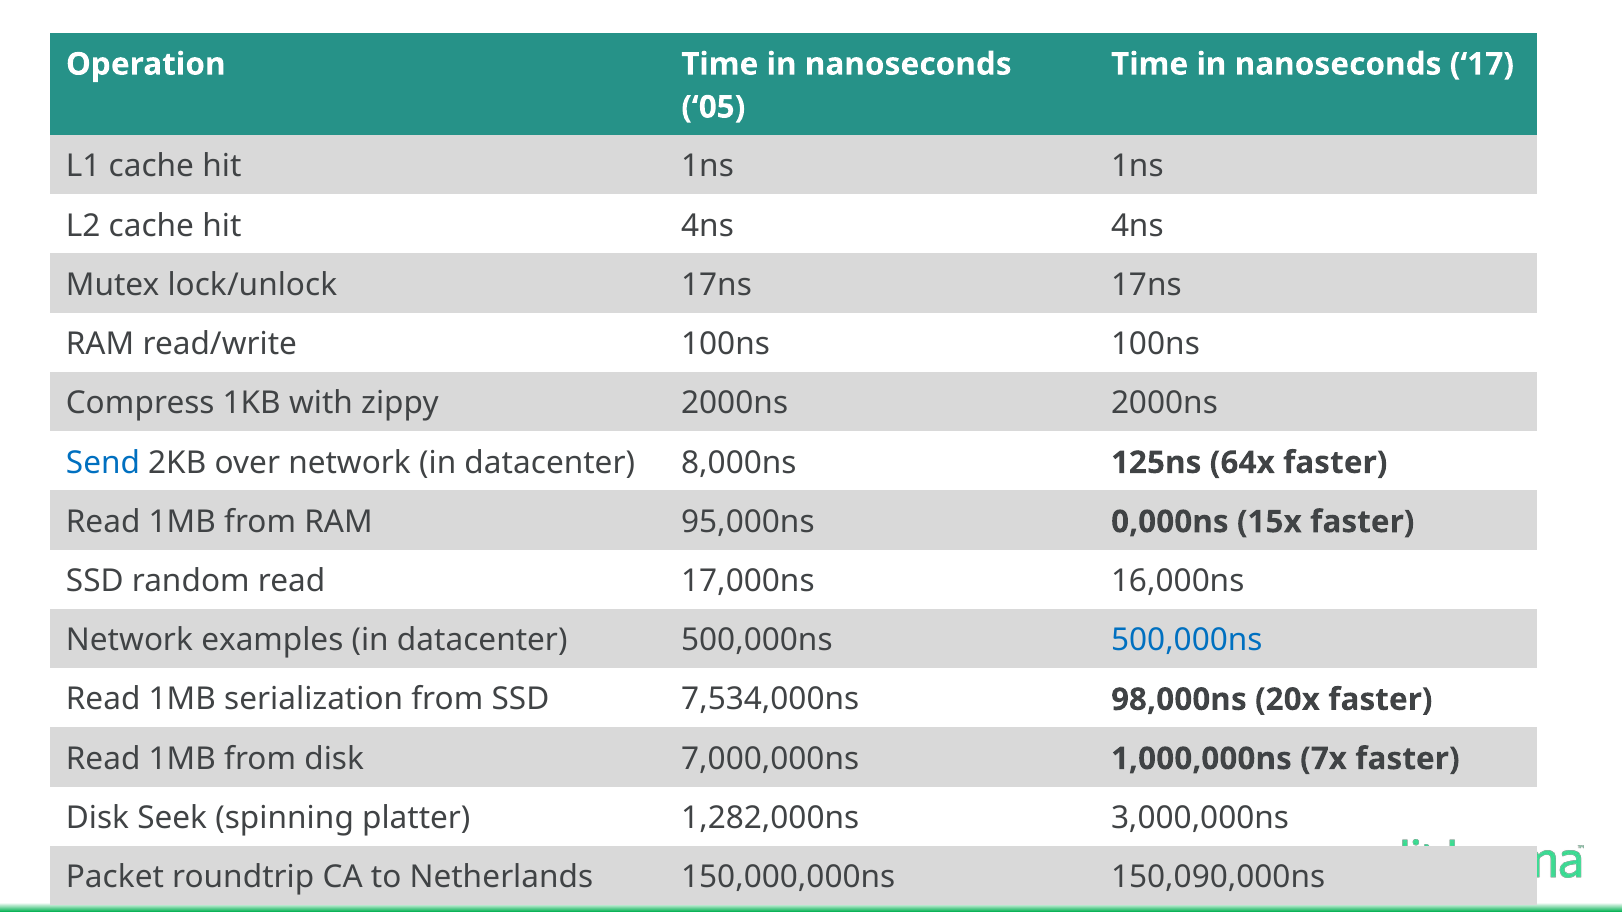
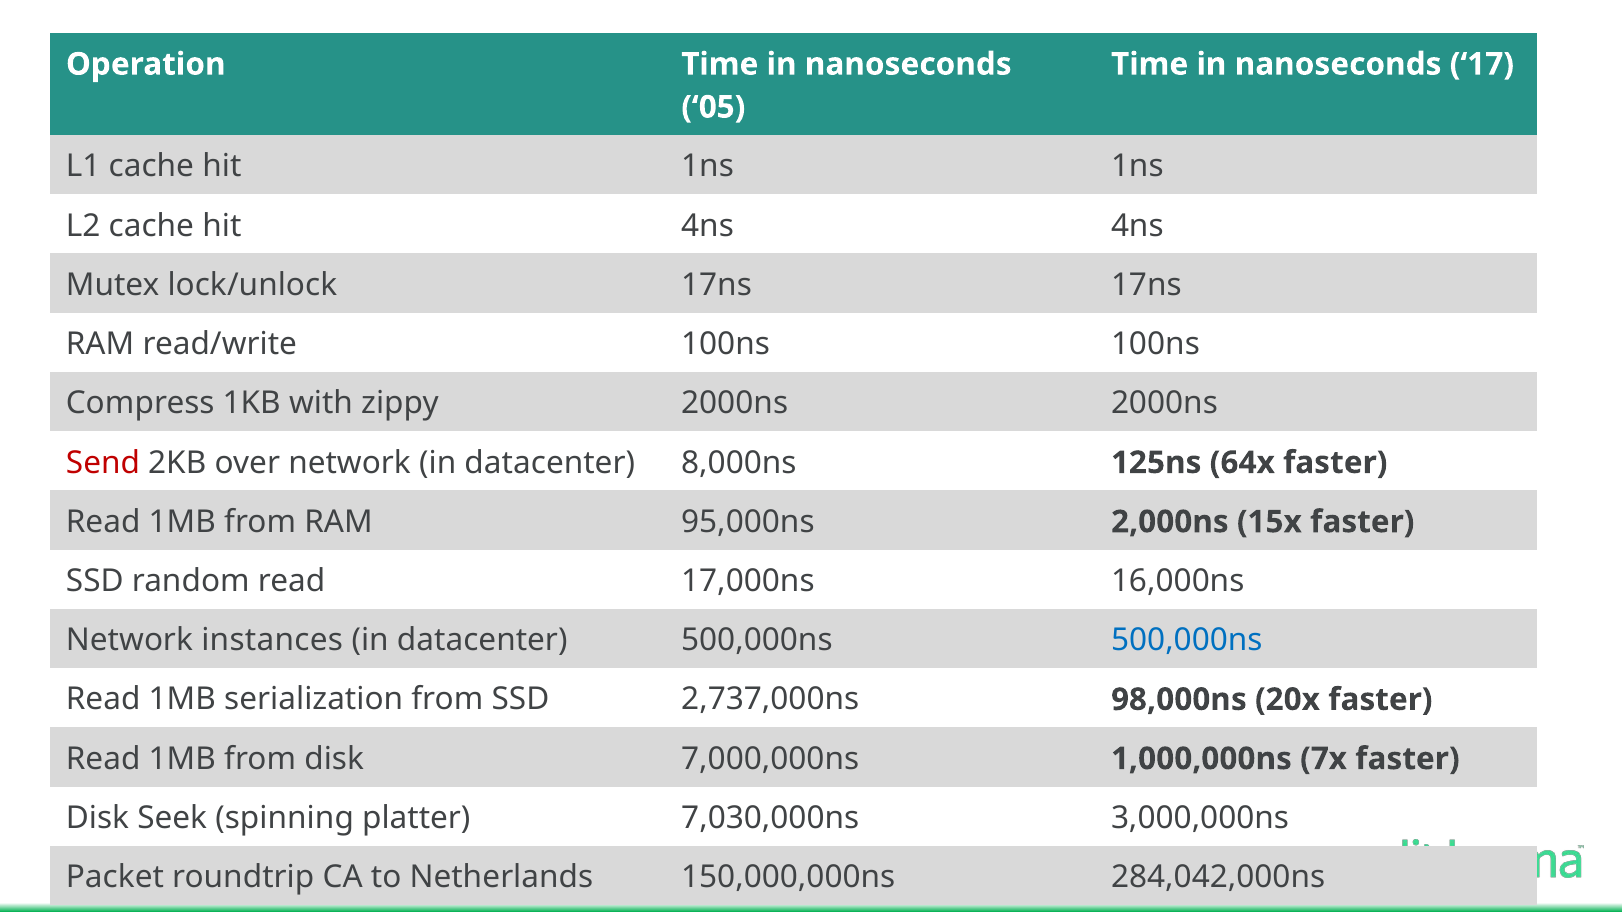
Send colour: blue -> red (103, 463)
0,000ns: 0,000ns -> 2,000ns (1170, 522)
examples: examples -> instances (272, 641)
7,534,000ns: 7,534,000ns -> 2,737,000ns (770, 700)
1,282,000ns: 1,282,000ns -> 7,030,000ns (770, 818)
150,090,000ns: 150,090,000ns -> 284,042,000ns (1218, 878)
